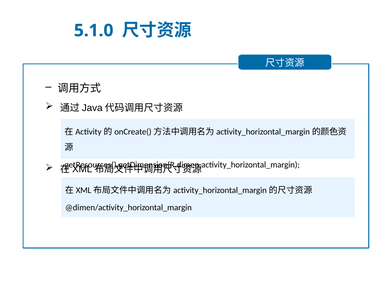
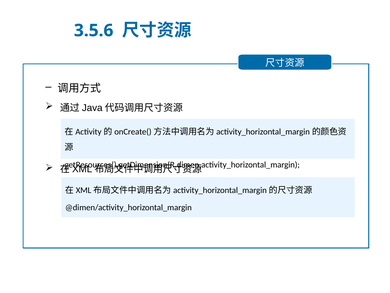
5.1.0: 5.1.0 -> 3.5.6 (94, 30)
